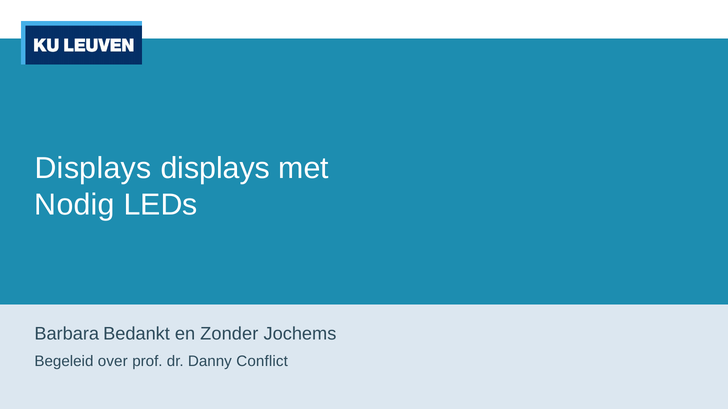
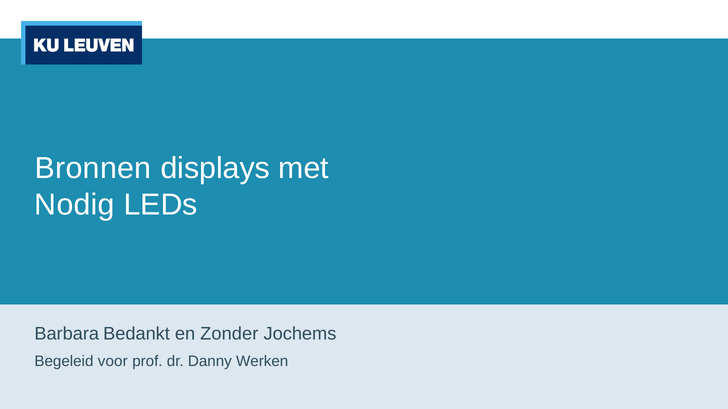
Displays: Displays -> Bronnen (93, 169)
over: over -> voor (113, 362)
Conflict: Conflict -> Werken (262, 362)
